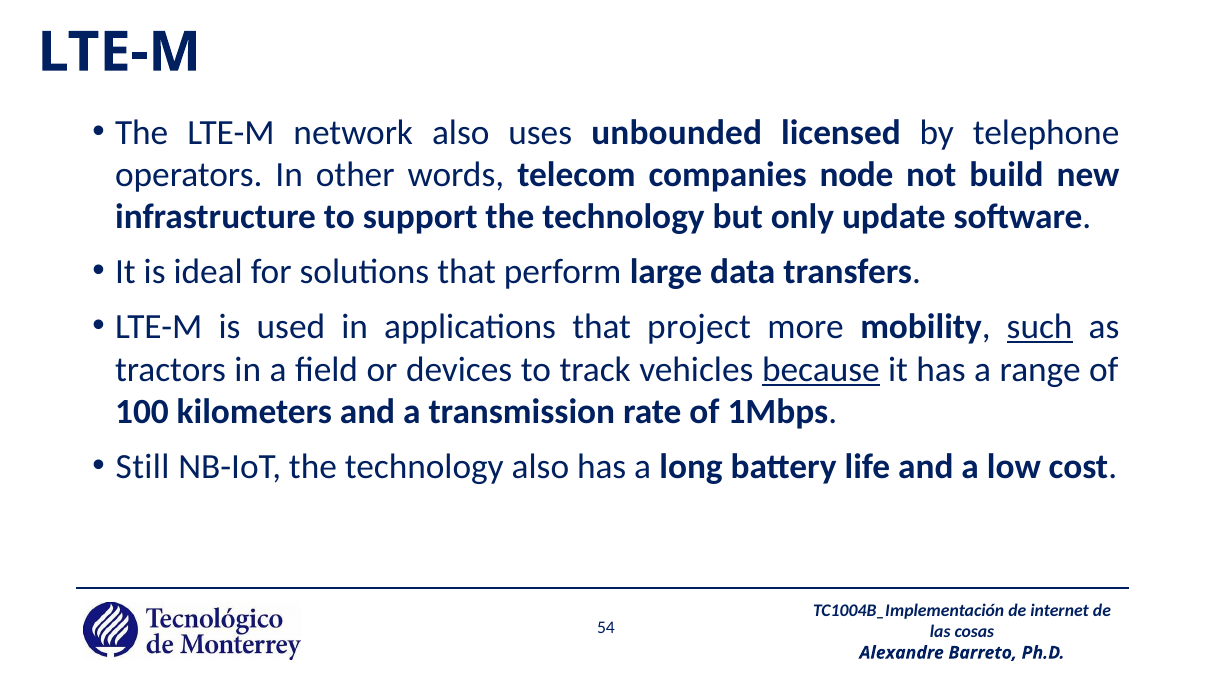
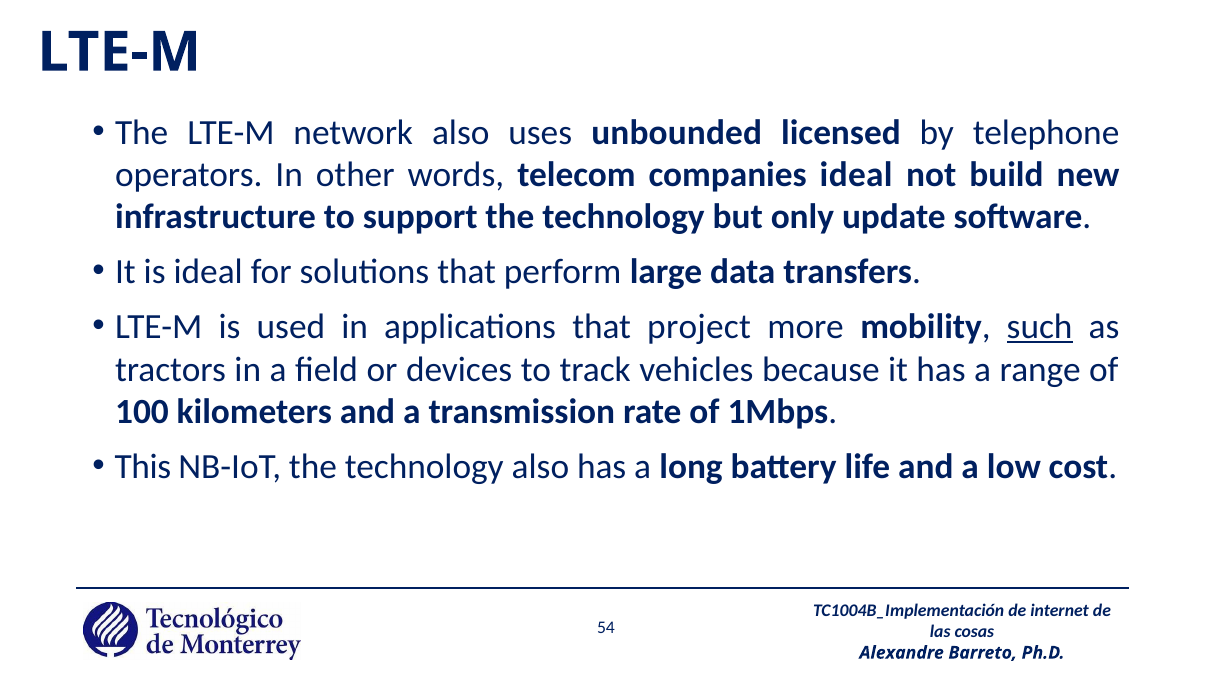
companies node: node -> ideal (856, 175)
because underline: present -> none (821, 369)
Still: Still -> This (143, 467)
